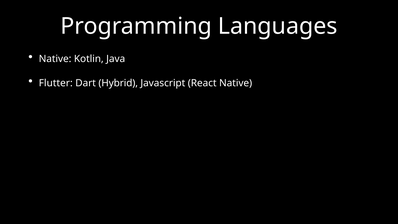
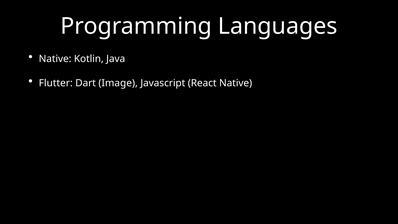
Hybrid: Hybrid -> Image (118, 83)
